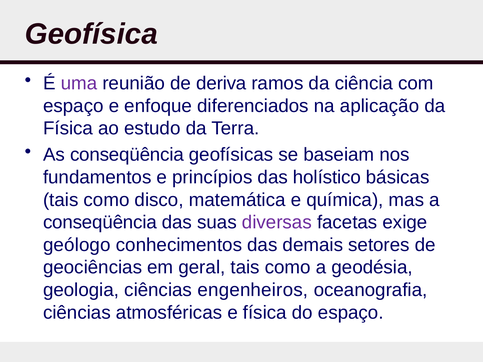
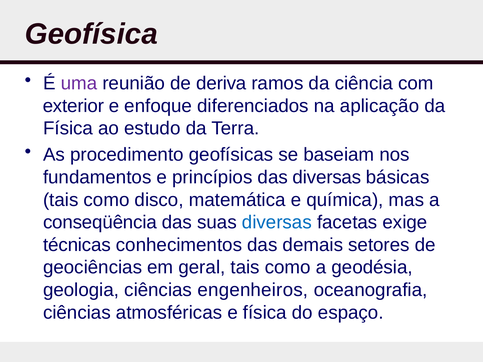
espaço: espaço -> exterior (73, 106)
As conseqüência: conseqüência -> procedimento (127, 155)
das holístico: holístico -> diversas (327, 177)
diversas colour: purple -> blue (277, 223)
geólogo: geólogo -> técnicas (77, 245)
